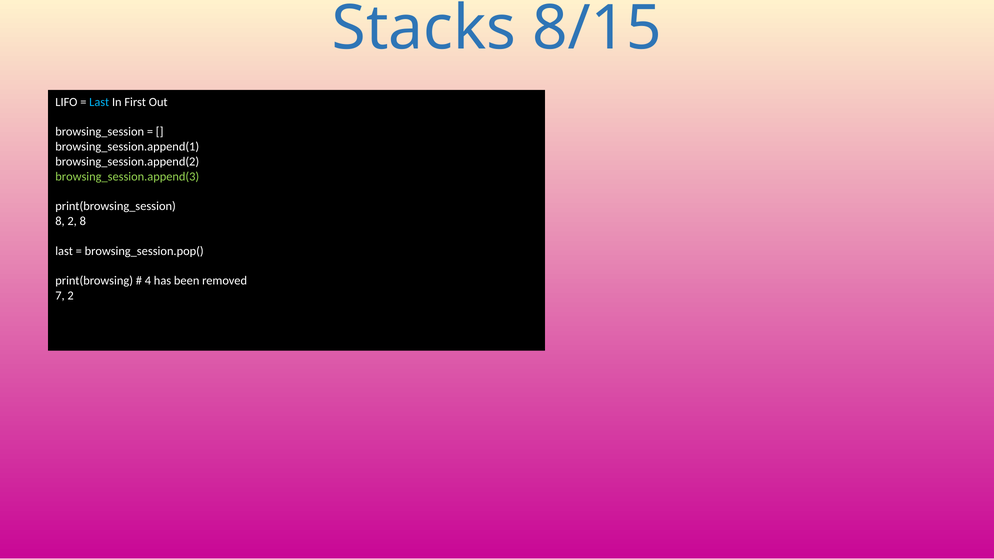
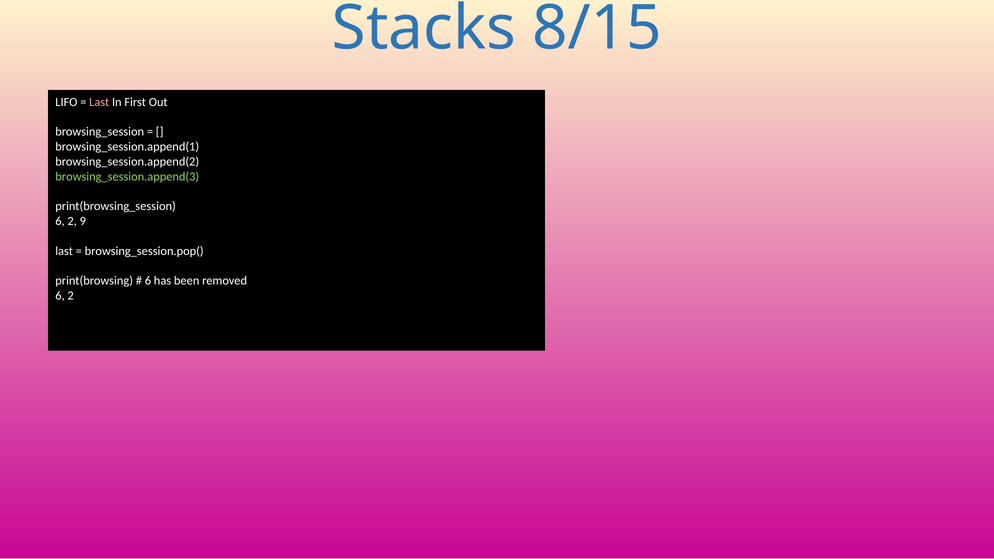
Last colour: light blue -> pink (99, 102)
8: 8 -> 6 (60, 221)
2 8: 8 -> 9 (83, 221)
4: 4 -> 6 (148, 281)
7: 7 -> 6 (60, 296)
